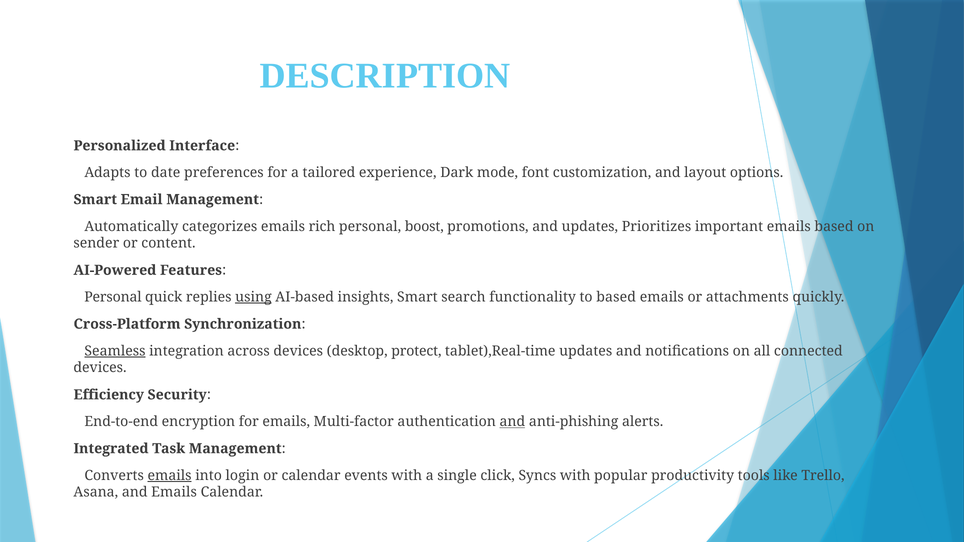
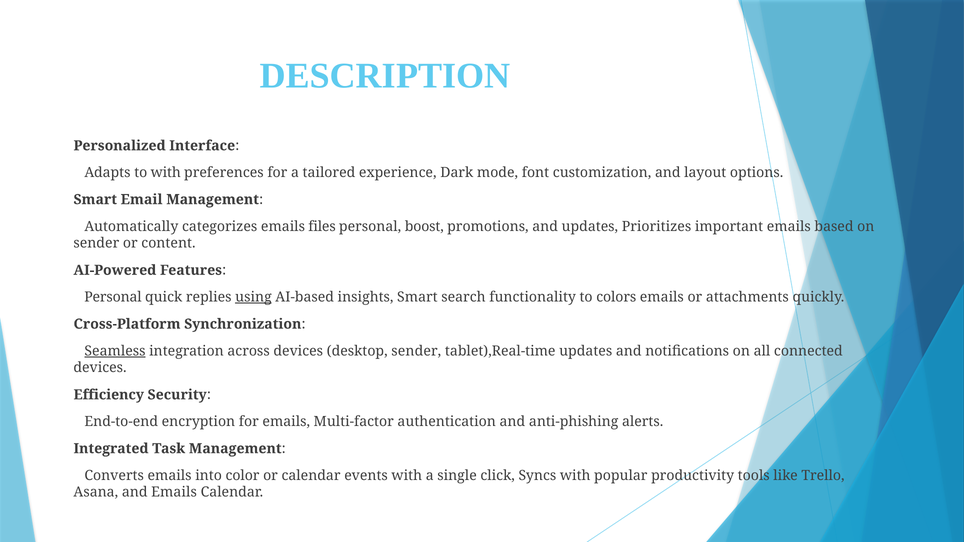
to date: date -> with (166, 173)
rich: rich -> files (322, 227)
to based: based -> colors (616, 297)
desktop protect: protect -> sender (416, 351)
and underline: present -> none (512, 422)
emails underline: present -> none (170, 476)
login: login -> color (243, 476)
